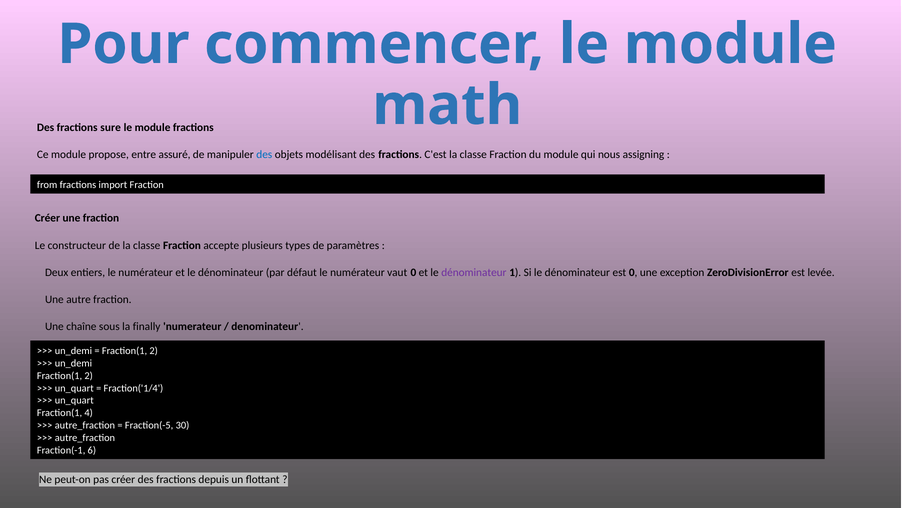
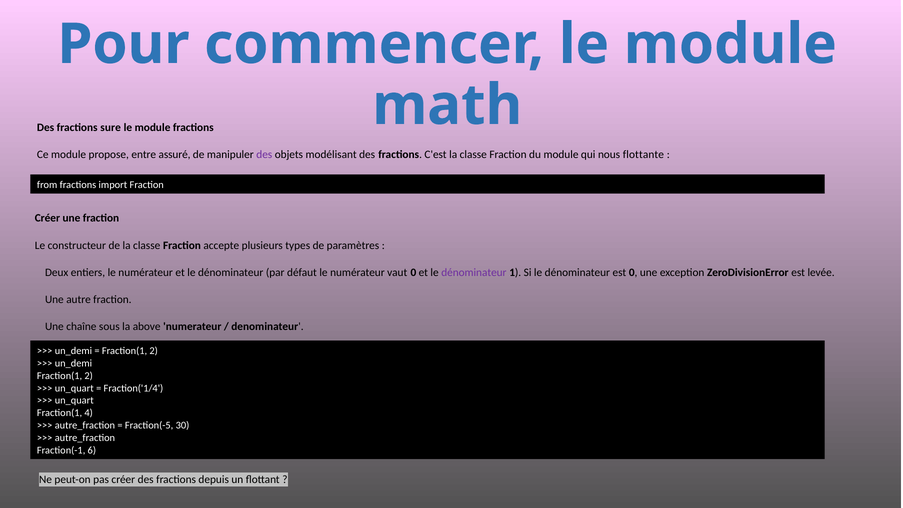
des colour: blue -> purple (264, 154)
assigning: assigning -> flottante (643, 154)
finally: finally -> above (147, 327)
